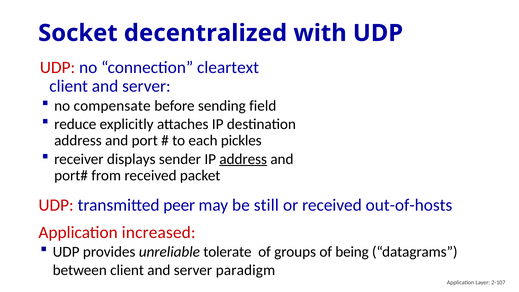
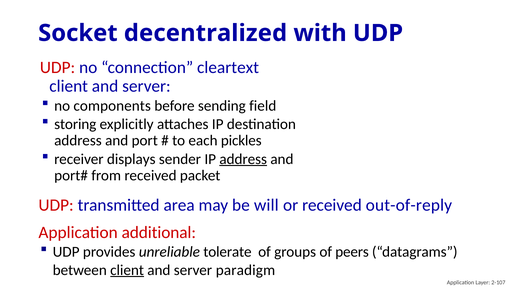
compensate: compensate -> components (112, 106)
reduce: reduce -> storing (75, 124)
peer: peer -> area (179, 205)
still: still -> will (266, 205)
out-of-hosts: out-of-hosts -> out-of-reply (409, 205)
increased: increased -> additional (159, 232)
being: being -> peers (352, 252)
client underline: none -> present (127, 270)
